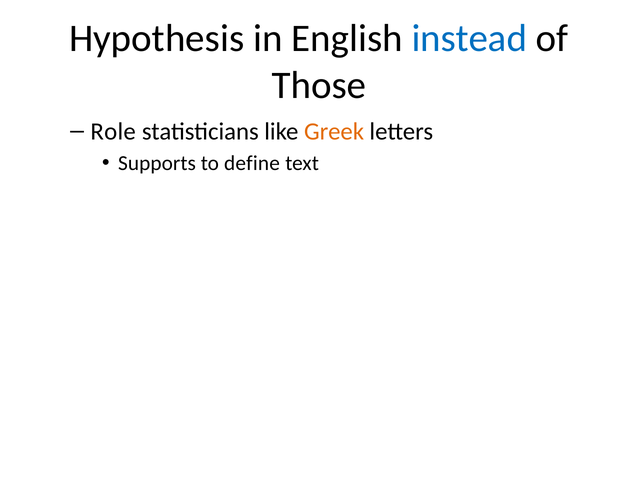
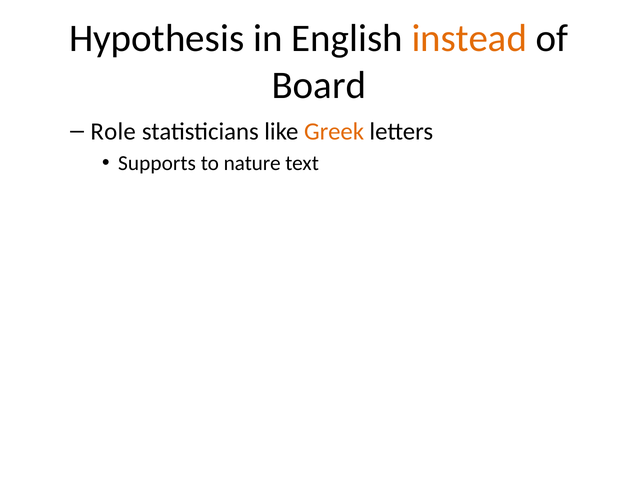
instead colour: blue -> orange (469, 38)
Those: Those -> Board (319, 85)
define: define -> nature (252, 163)
